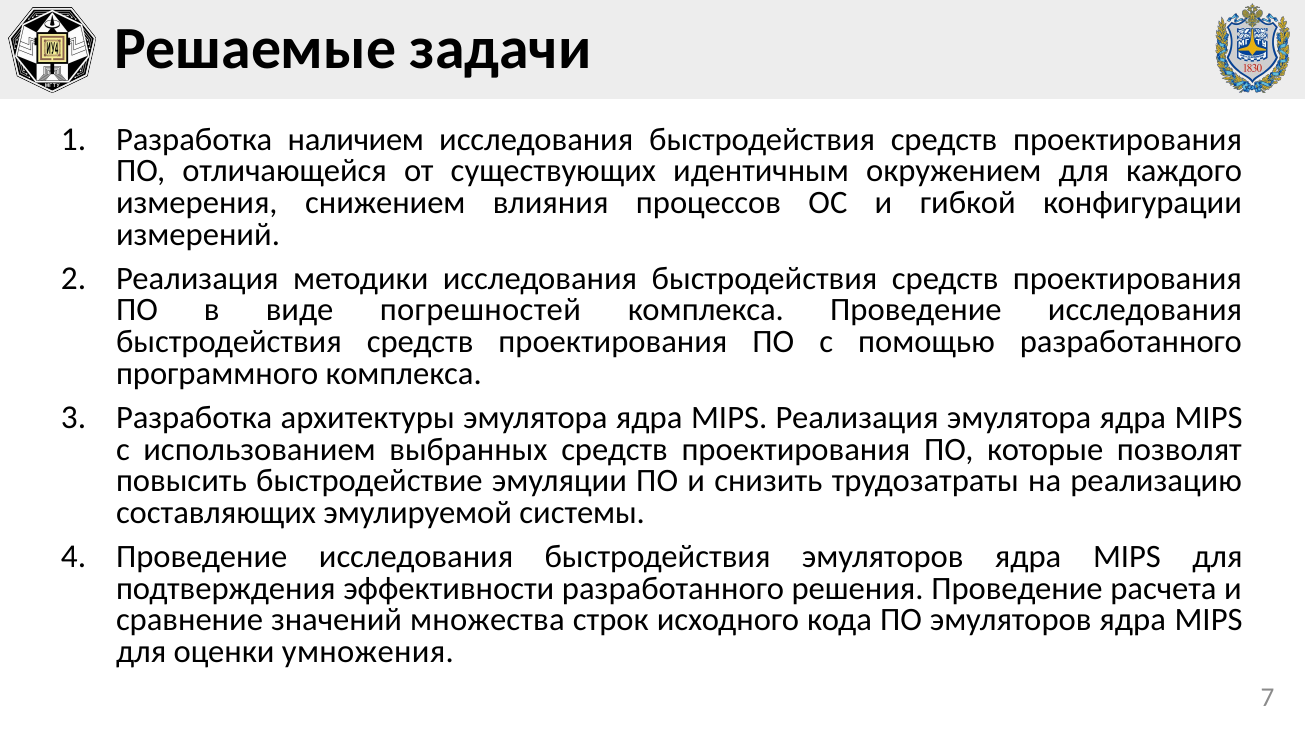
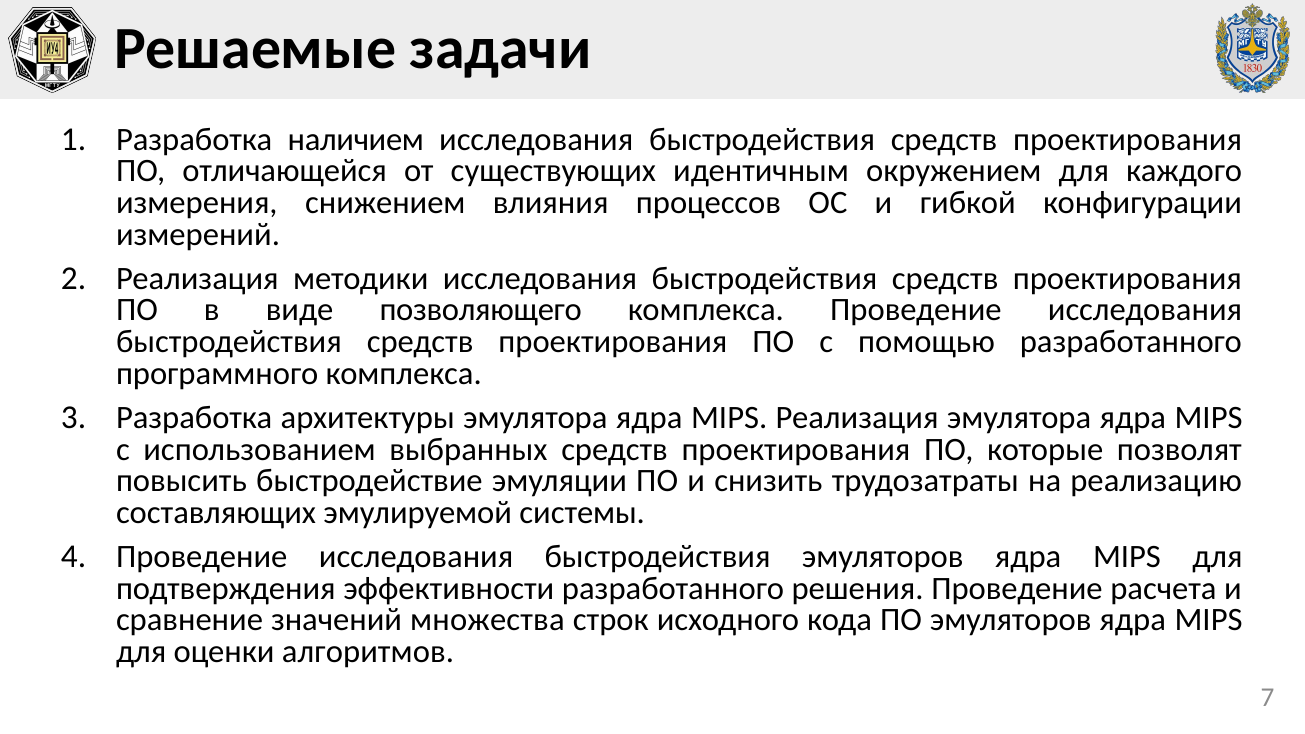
погрешностей: погрешностей -> позволяющего (481, 310)
умножения: умножения -> алгоритмов (368, 652)
